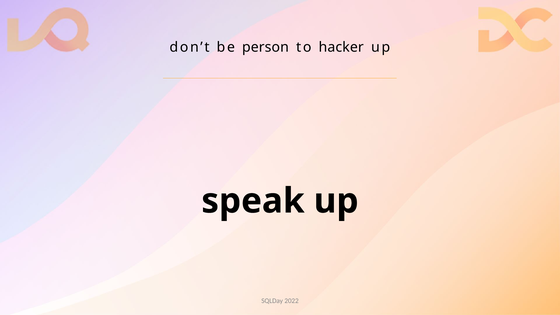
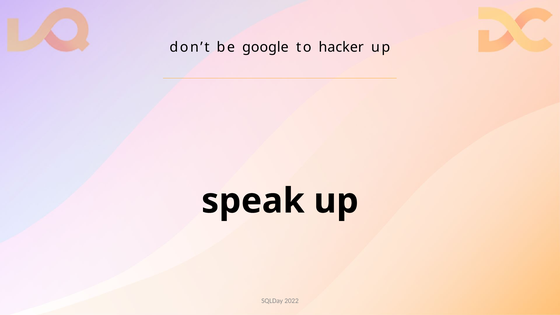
person: person -> google (265, 47)
